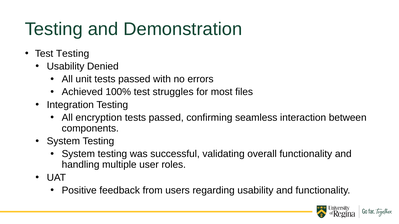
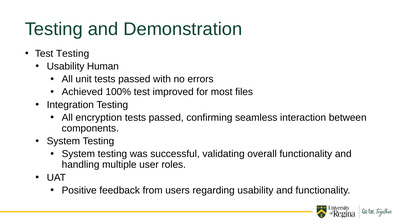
Denied: Denied -> Human (103, 66)
struggles: struggles -> improved (173, 92)
